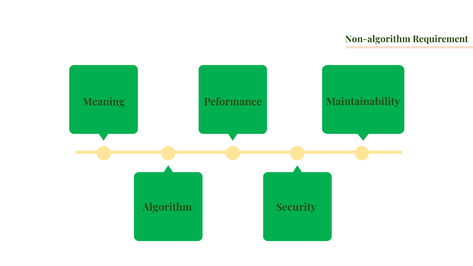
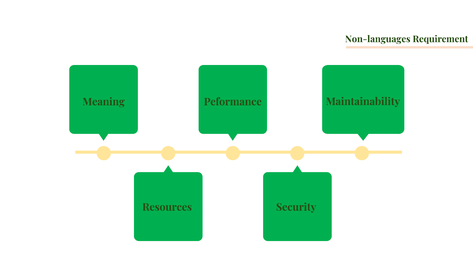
Non-algorithm: Non-algorithm -> Non-languages (378, 39)
Algorithm: Algorithm -> Resources (167, 207)
